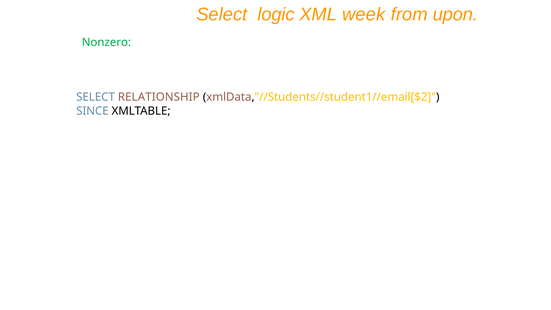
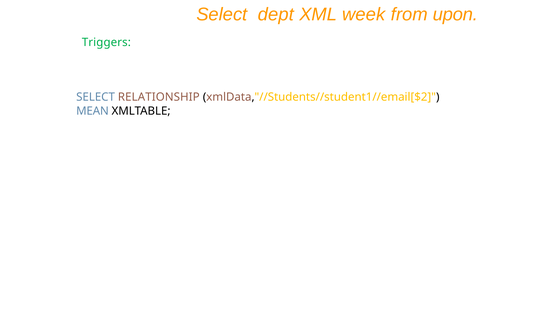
logic: logic -> dept (276, 14)
Nonzero: Nonzero -> Triggers (106, 42)
SINCE: SINCE -> MEAN (92, 111)
